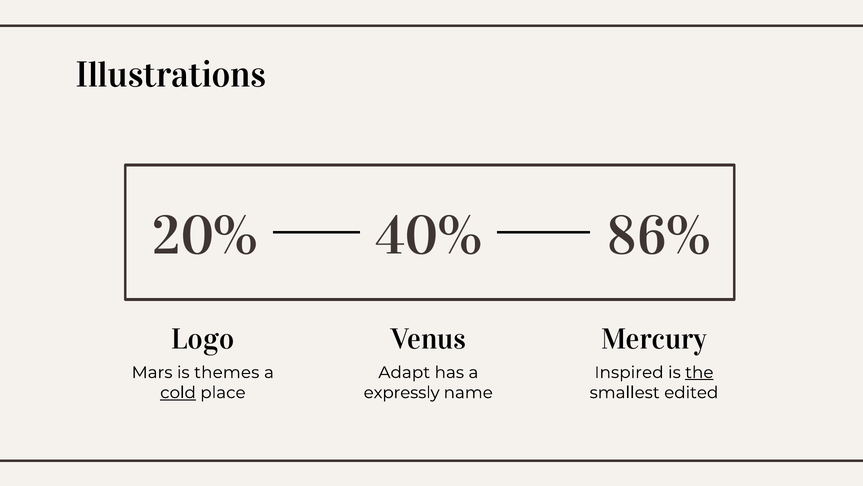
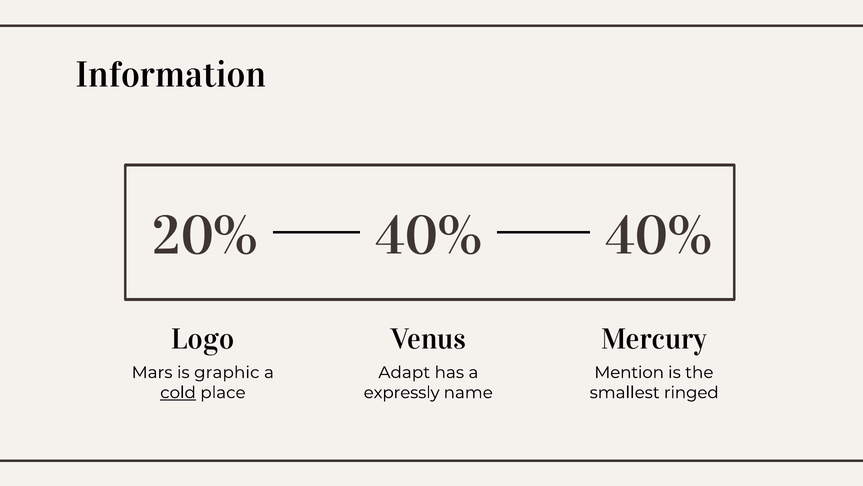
Illustrations: Illustrations -> Information (171, 75)
40% 86%: 86% -> 40% (658, 236)
themes: themes -> graphic (227, 372)
Inspired: Inspired -> Mention (629, 372)
the underline: present -> none (699, 372)
edited: edited -> ringed (691, 392)
